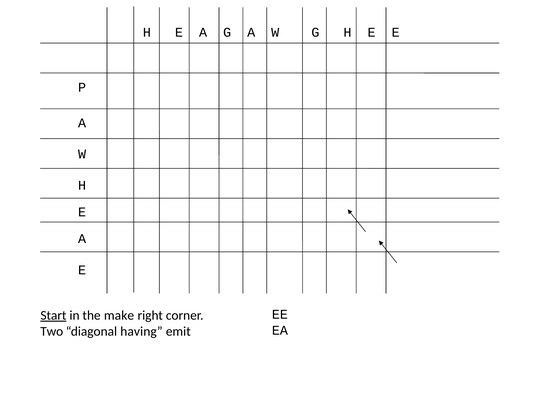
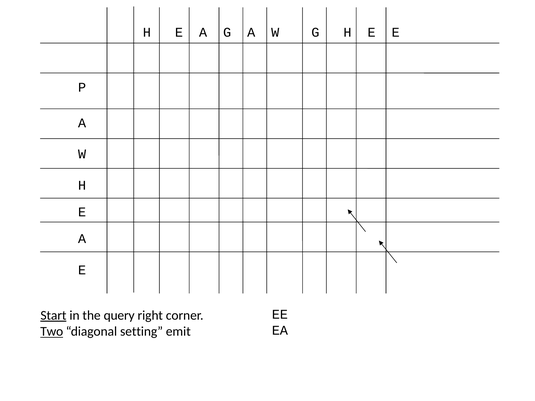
make: make -> query (119, 316)
Two underline: none -> present (52, 332)
having: having -> setting (141, 332)
